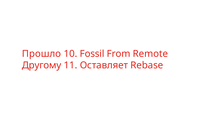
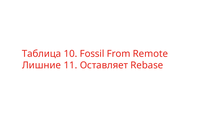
Прошло: Прошло -> Таблица (42, 54)
Другому: Другому -> Лишние (41, 65)
